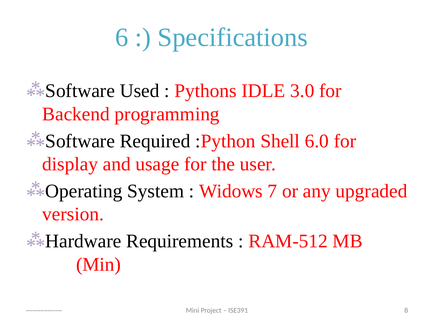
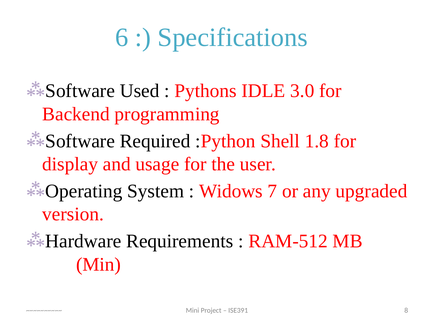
6.0: 6.0 -> 1.8 (317, 141)
